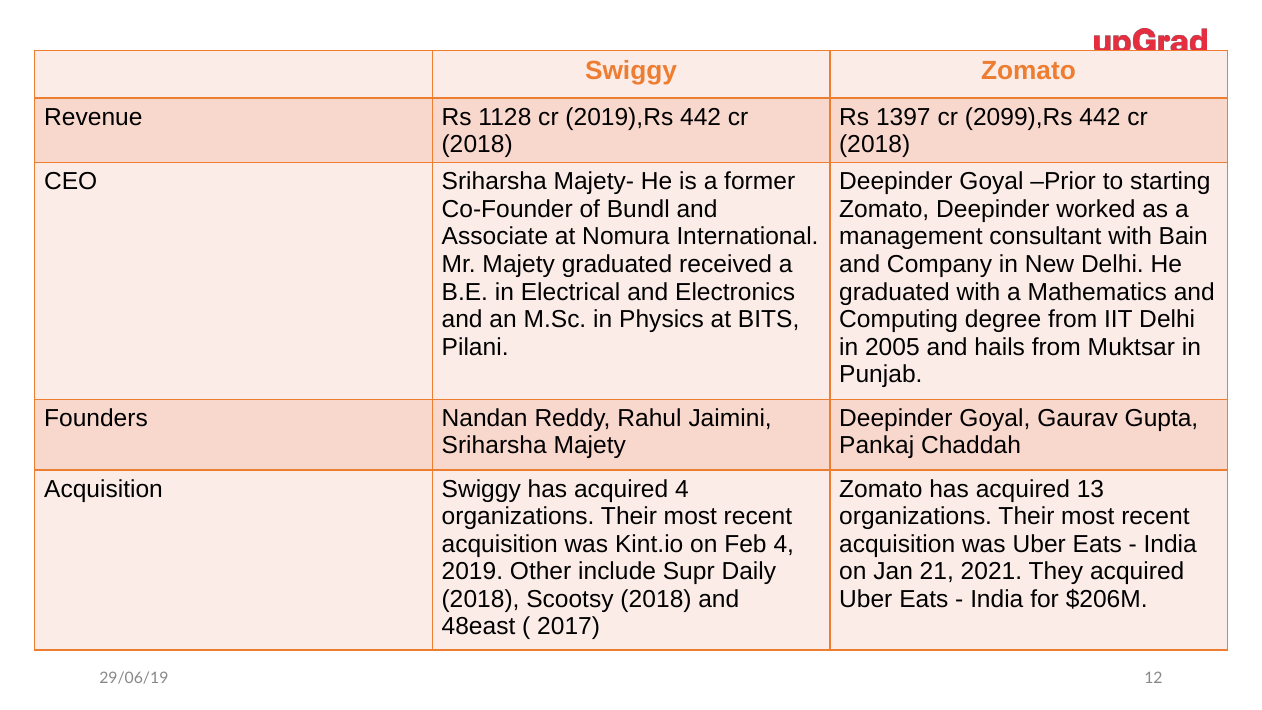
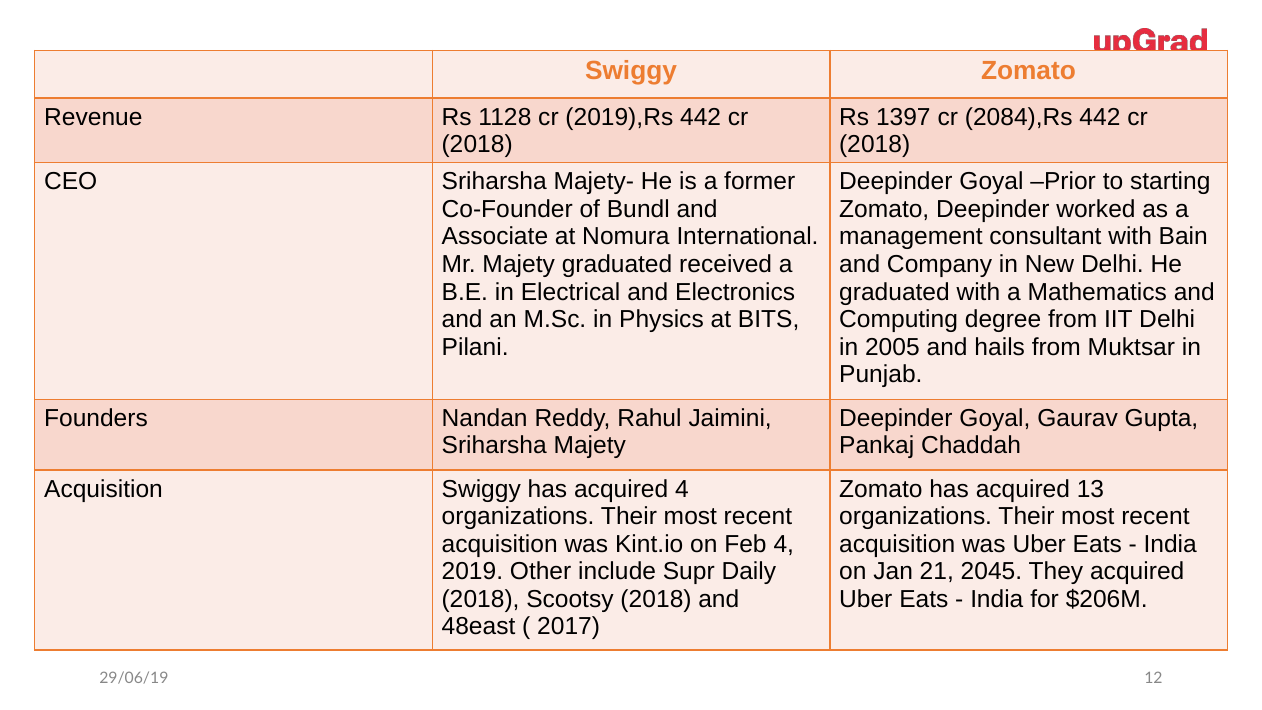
2099),Rs: 2099),Rs -> 2084),Rs (1019, 117)
2021: 2021 -> 2045 (991, 572)
